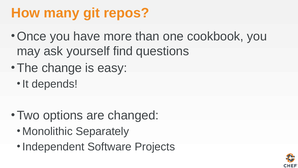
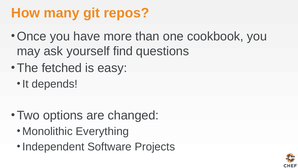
change: change -> fetched (62, 68)
Separately: Separately -> Everything (102, 131)
